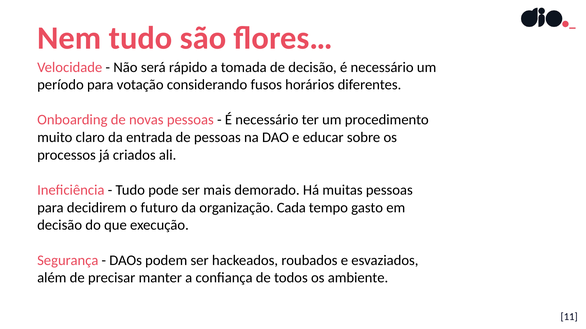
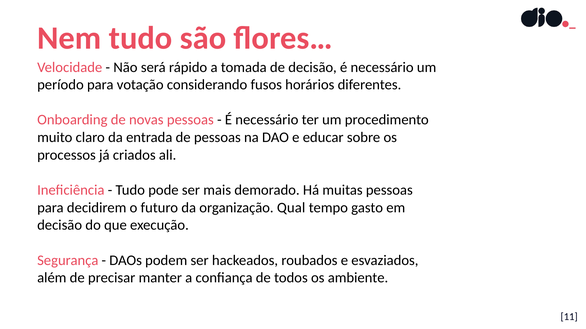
Cada: Cada -> Qual (291, 208)
